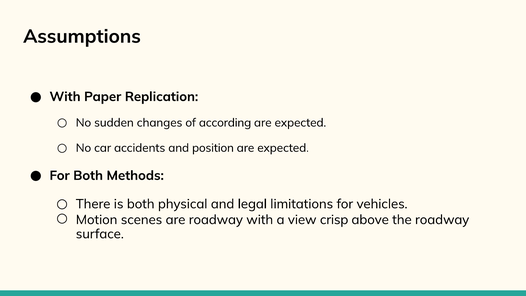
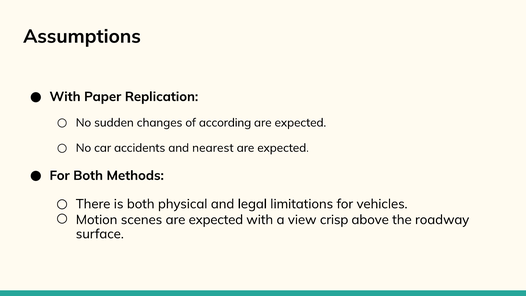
position: position -> nearest (213, 148)
scenes are roadway: roadway -> expected (216, 220)
